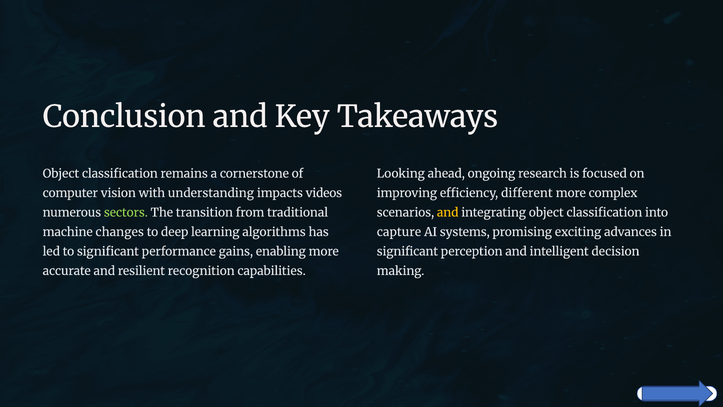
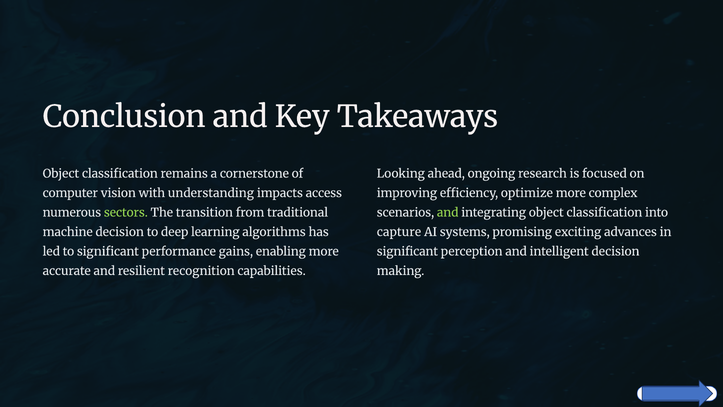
different: different -> optimize (527, 193)
videos: videos -> access (324, 193)
and colour: yellow -> light green (448, 212)
machine changes: changes -> decision (120, 232)
